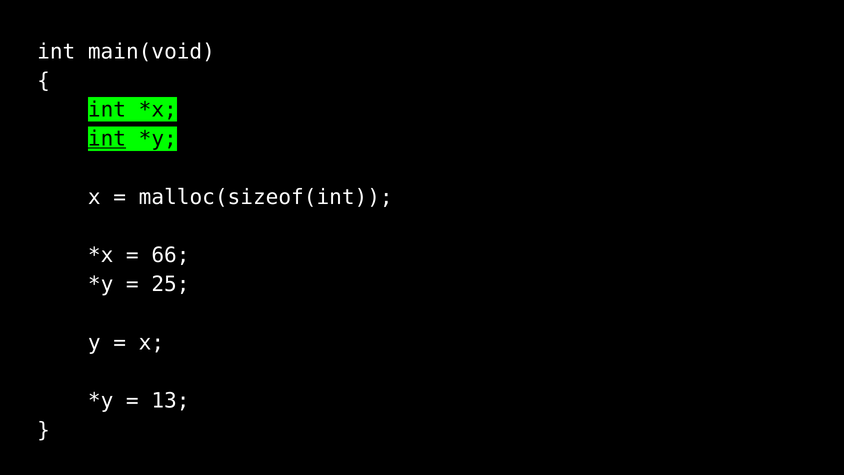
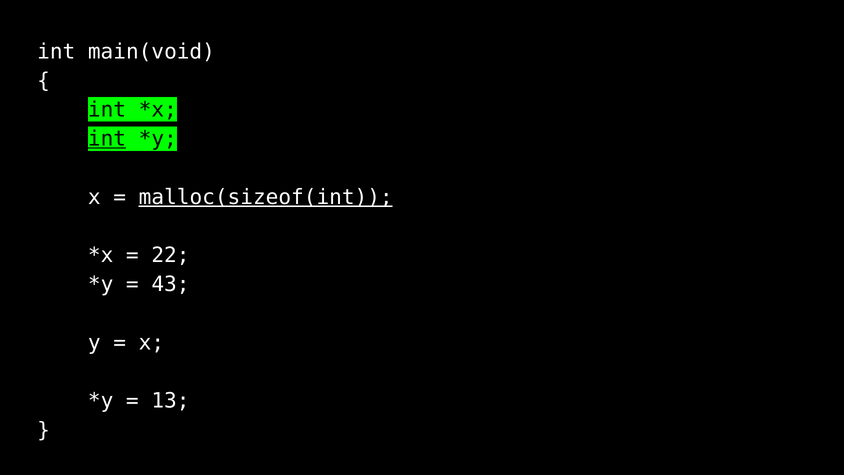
malloc(sizeof(int underline: none -> present (266, 197)
66: 66 -> 22 (170, 255)
25: 25 -> 43 (170, 284)
